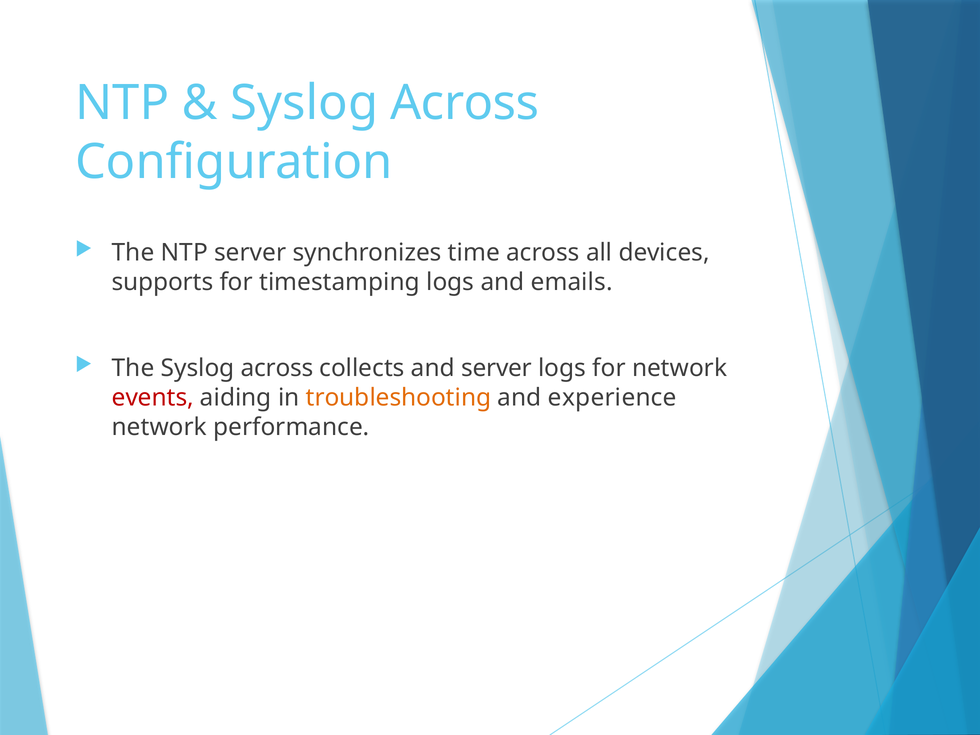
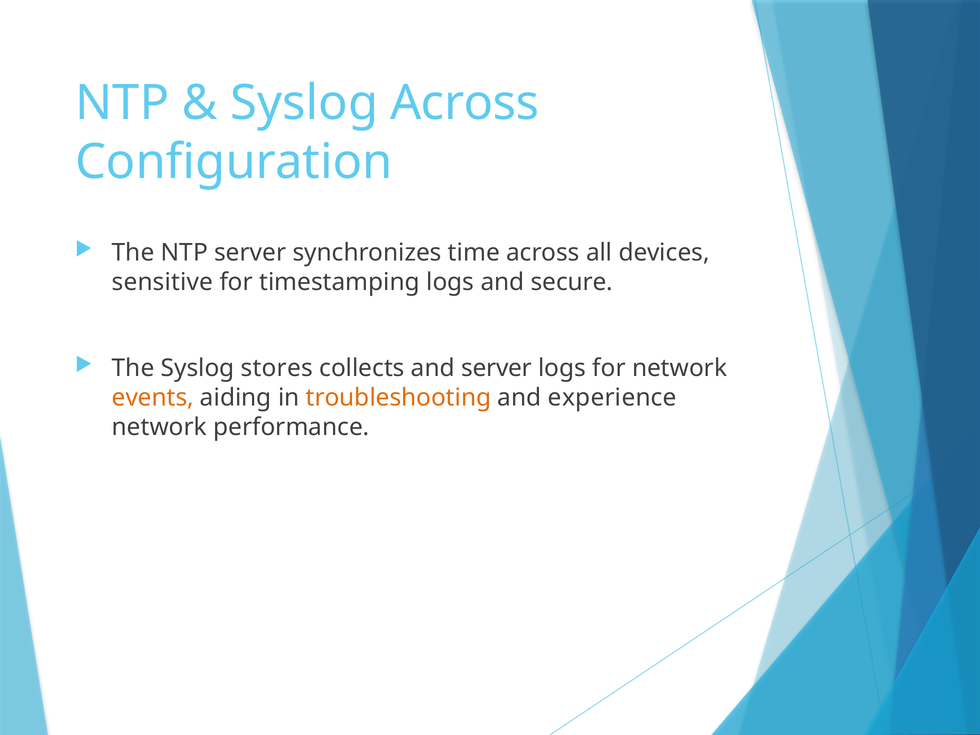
supports: supports -> sensitive (162, 282)
emails: emails -> secure (572, 282)
The Syslog across: across -> stores (277, 368)
events colour: red -> orange (153, 398)
